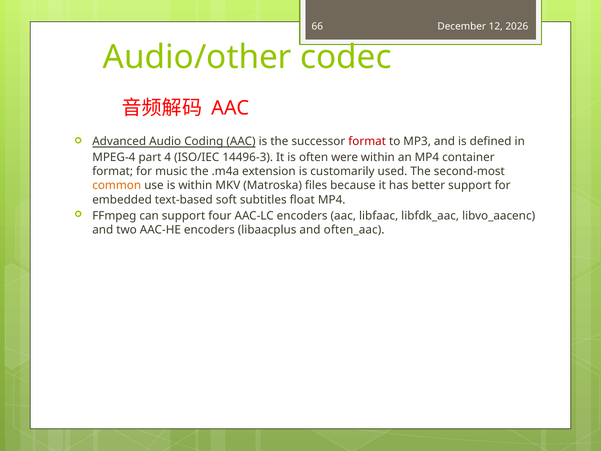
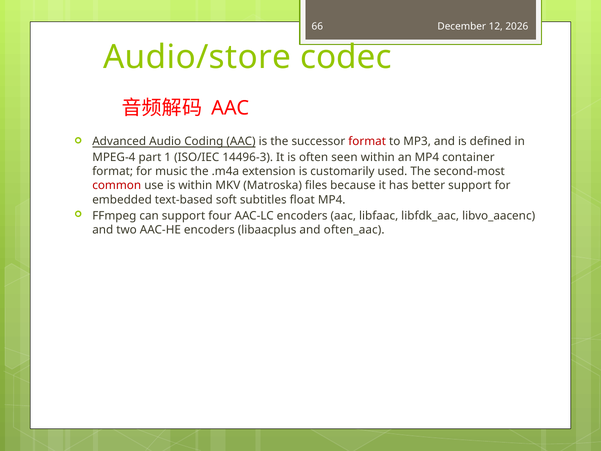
Audio/other: Audio/other -> Audio/store (197, 57)
4: 4 -> 1 (168, 157)
were: were -> seen (344, 157)
common colour: orange -> red (117, 186)
